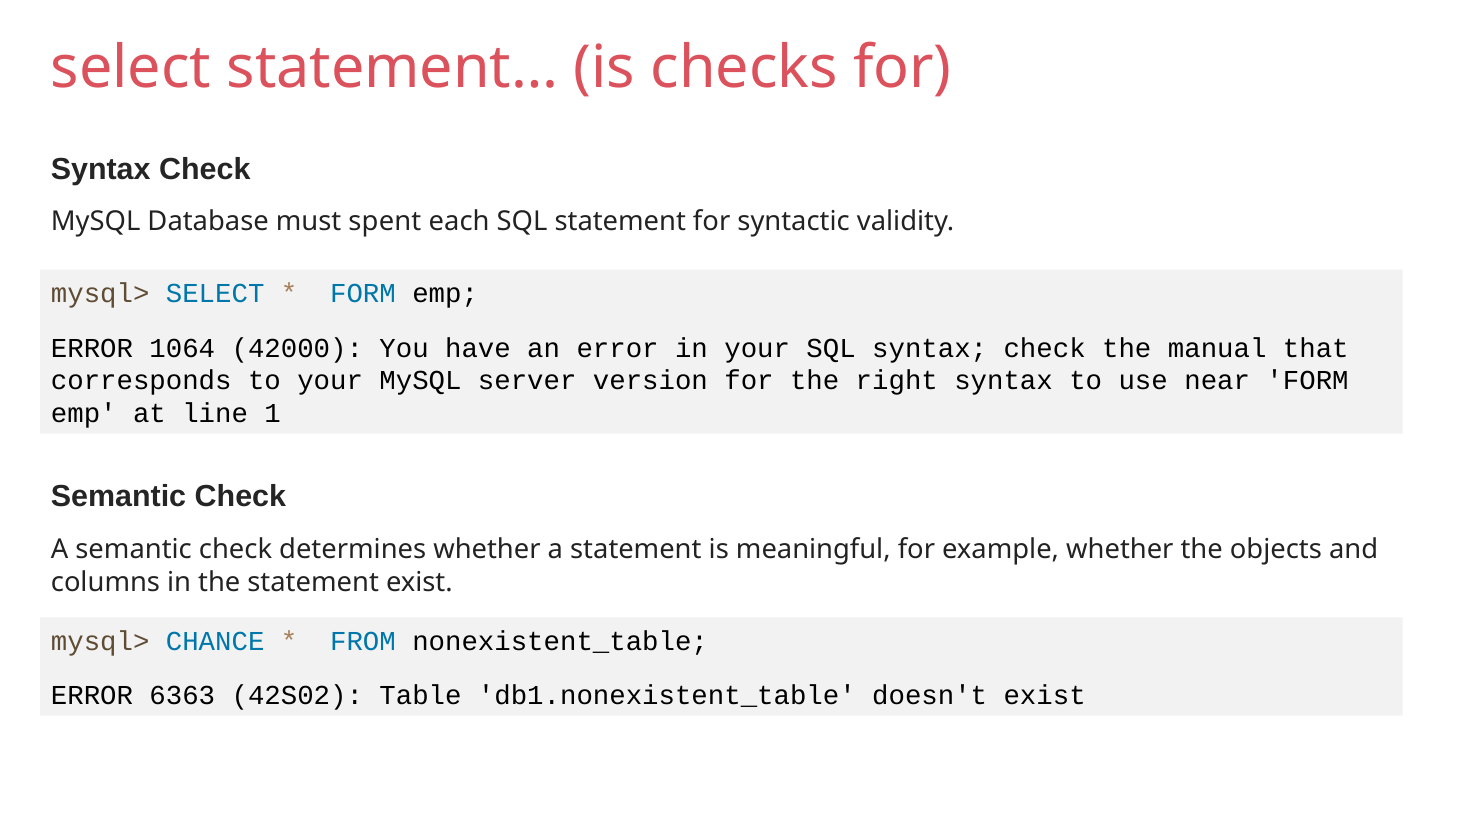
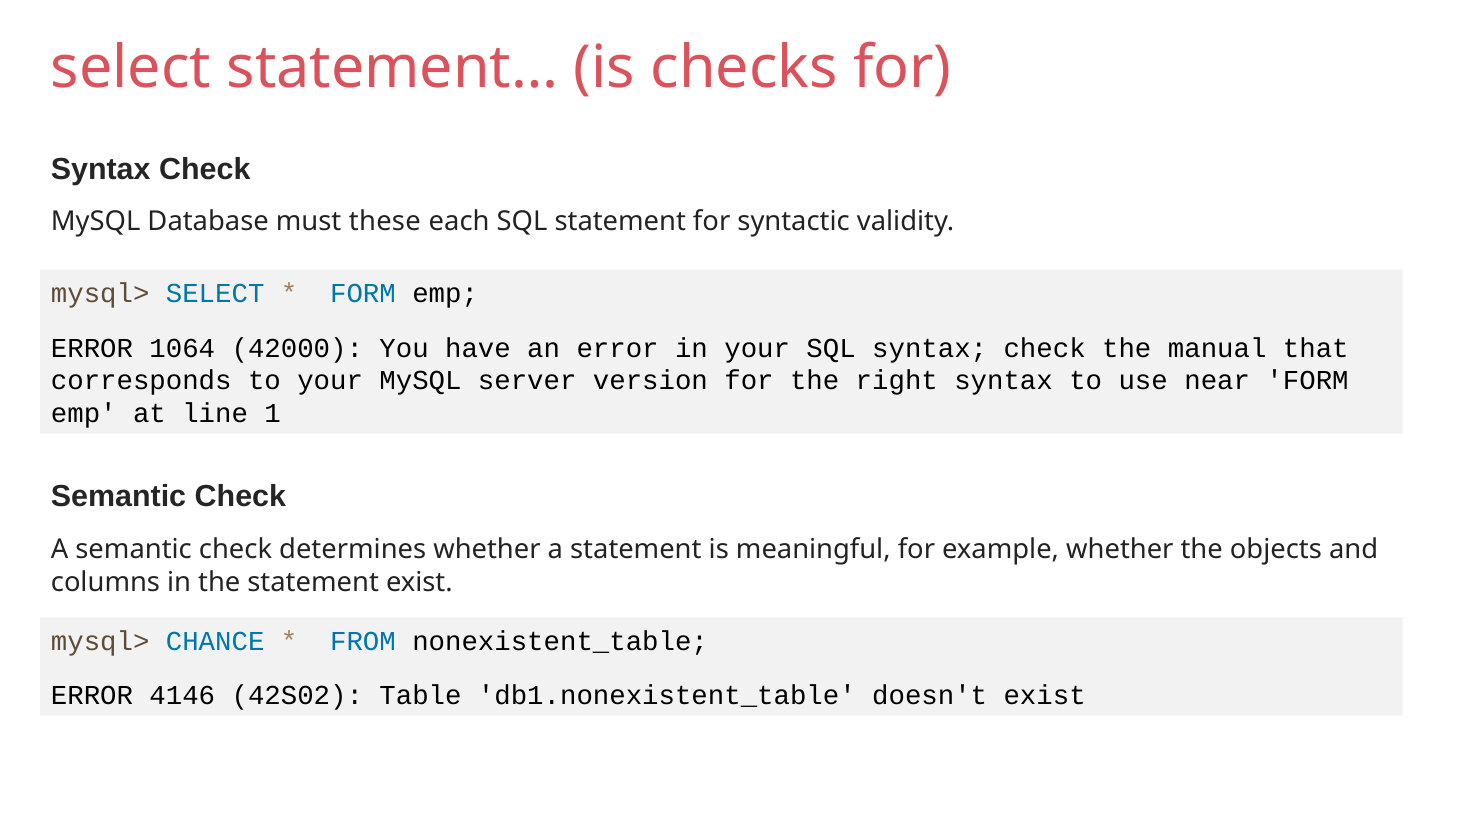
spent: spent -> these (385, 222)
6363: 6363 -> 4146 (182, 696)
